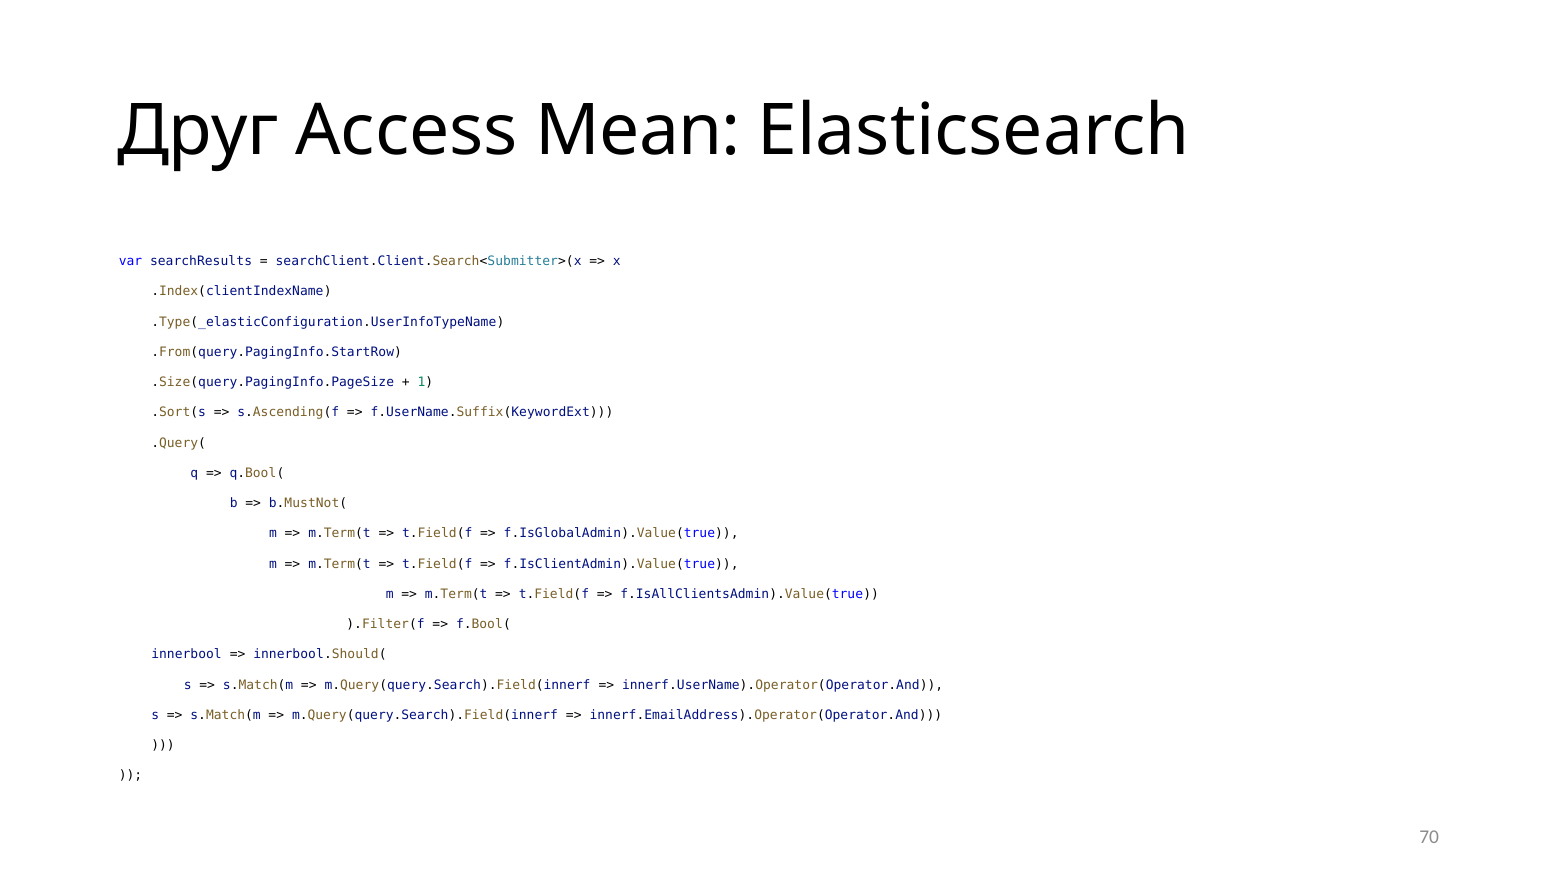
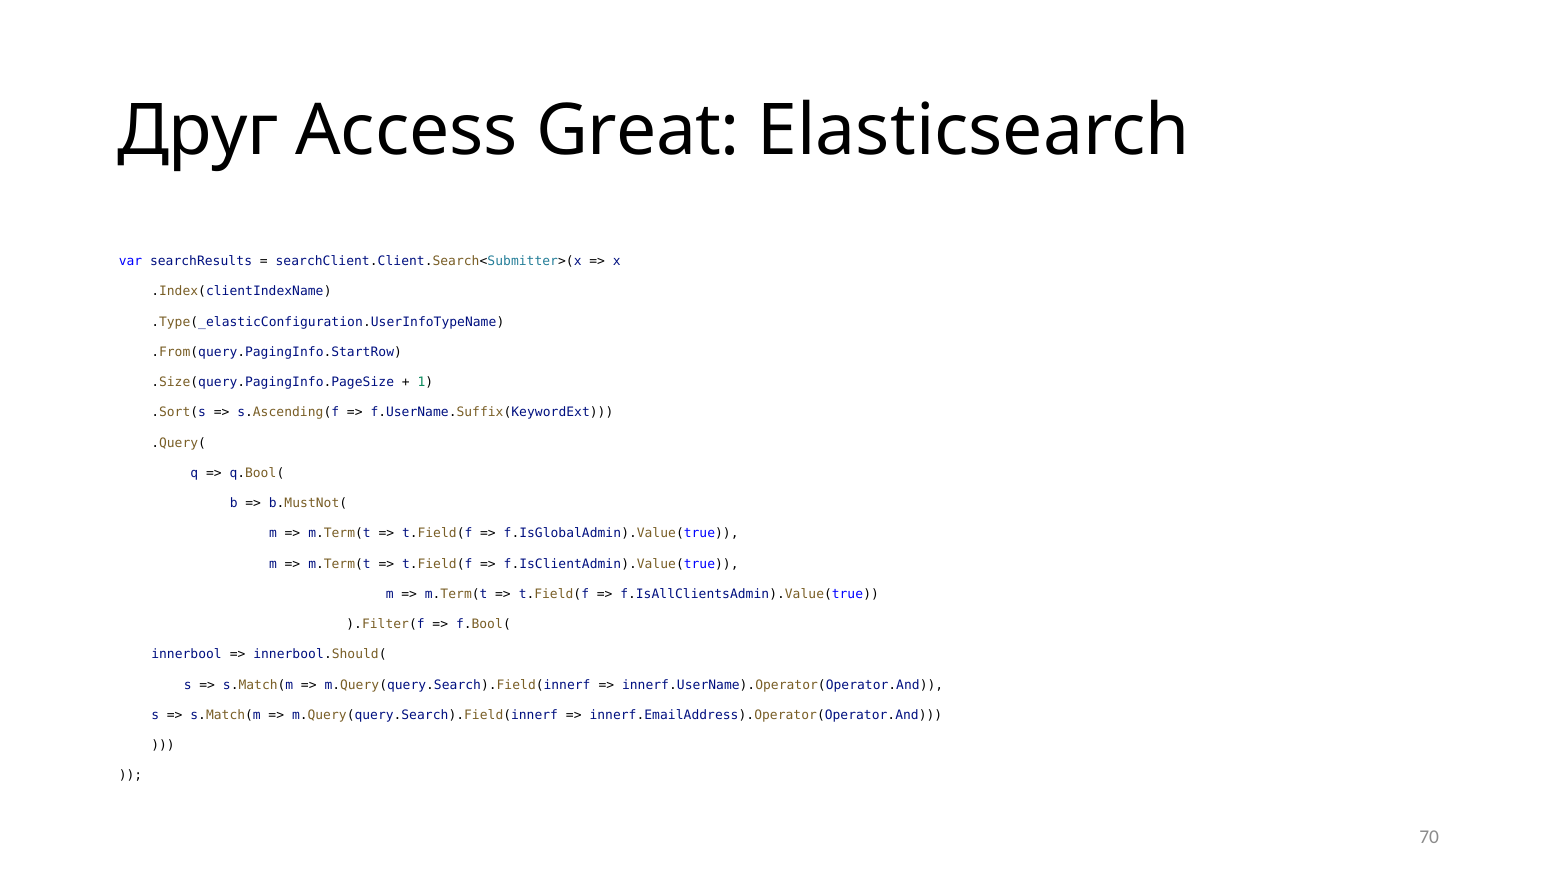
Mean: Mean -> Great (638, 131)
